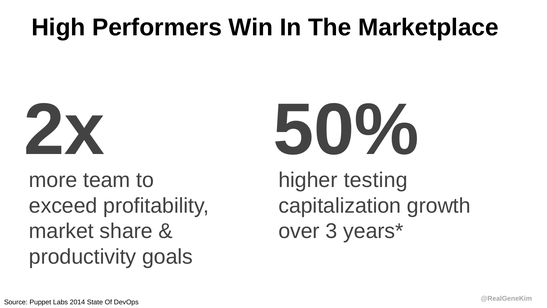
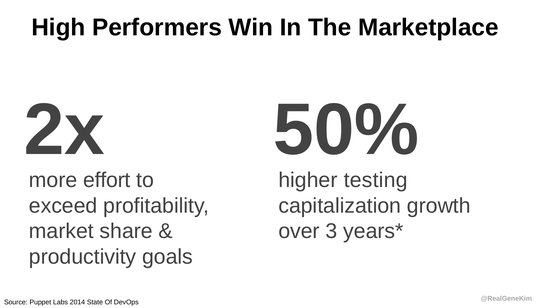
team: team -> effort (107, 180)
